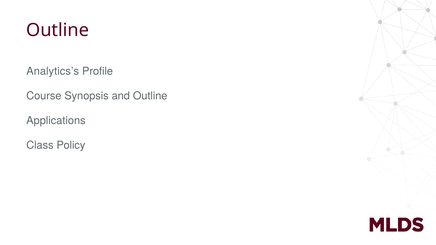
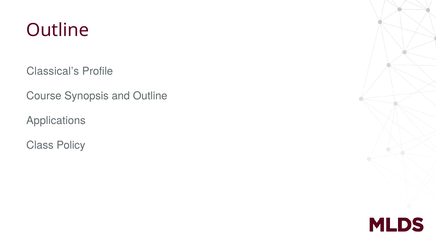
Analytics’s: Analytics’s -> Classical’s (53, 71)
